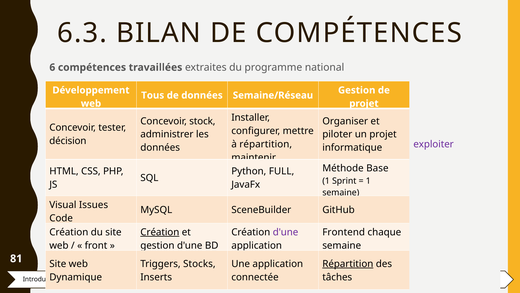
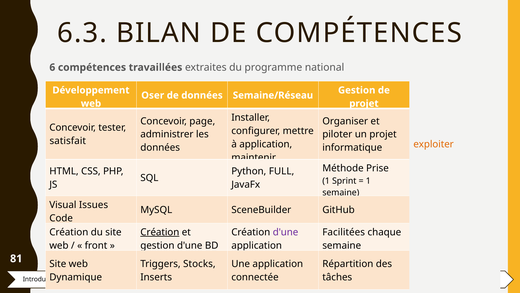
Tous: Tous -> Oser (153, 95)
stock: stock -> page (202, 121)
décision: décision -> satisfait (68, 141)
à répartition: répartition -> application (266, 144)
exploiter colour: purple -> orange (434, 144)
Base: Base -> Prise (377, 168)
Frontend: Frontend -> Facilitées (344, 232)
Répartition underline: present -> none (348, 263)
